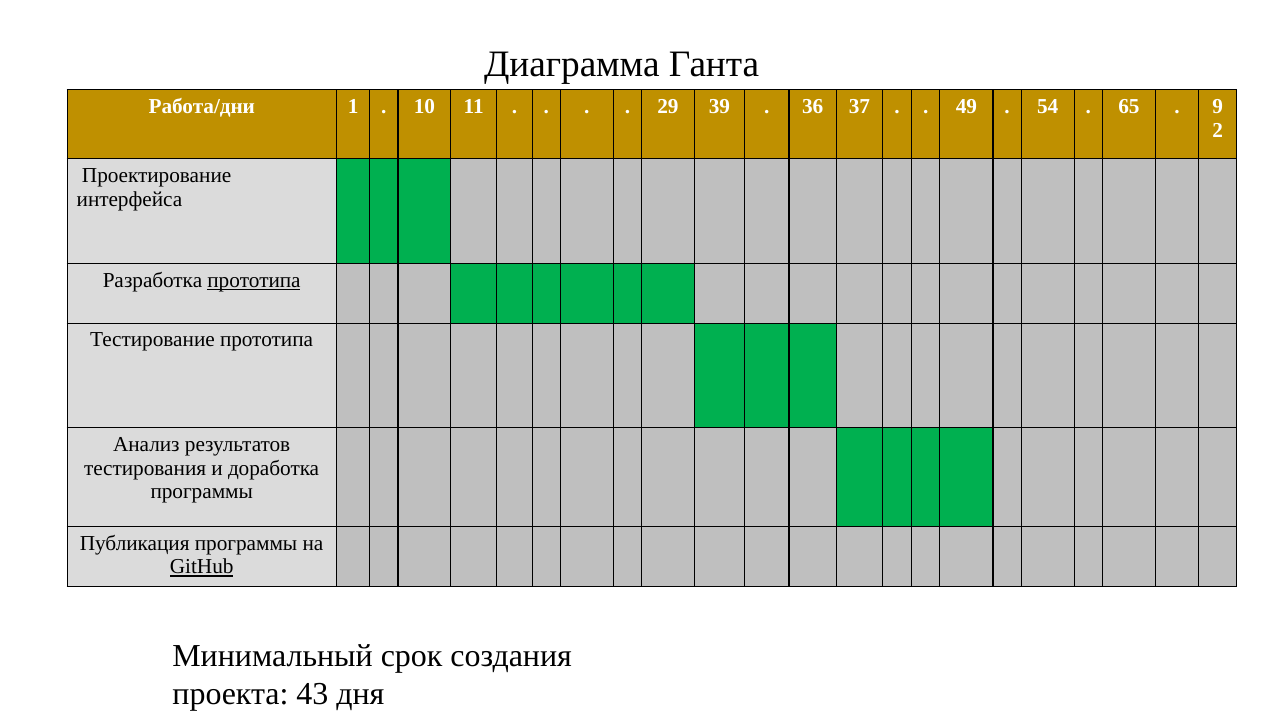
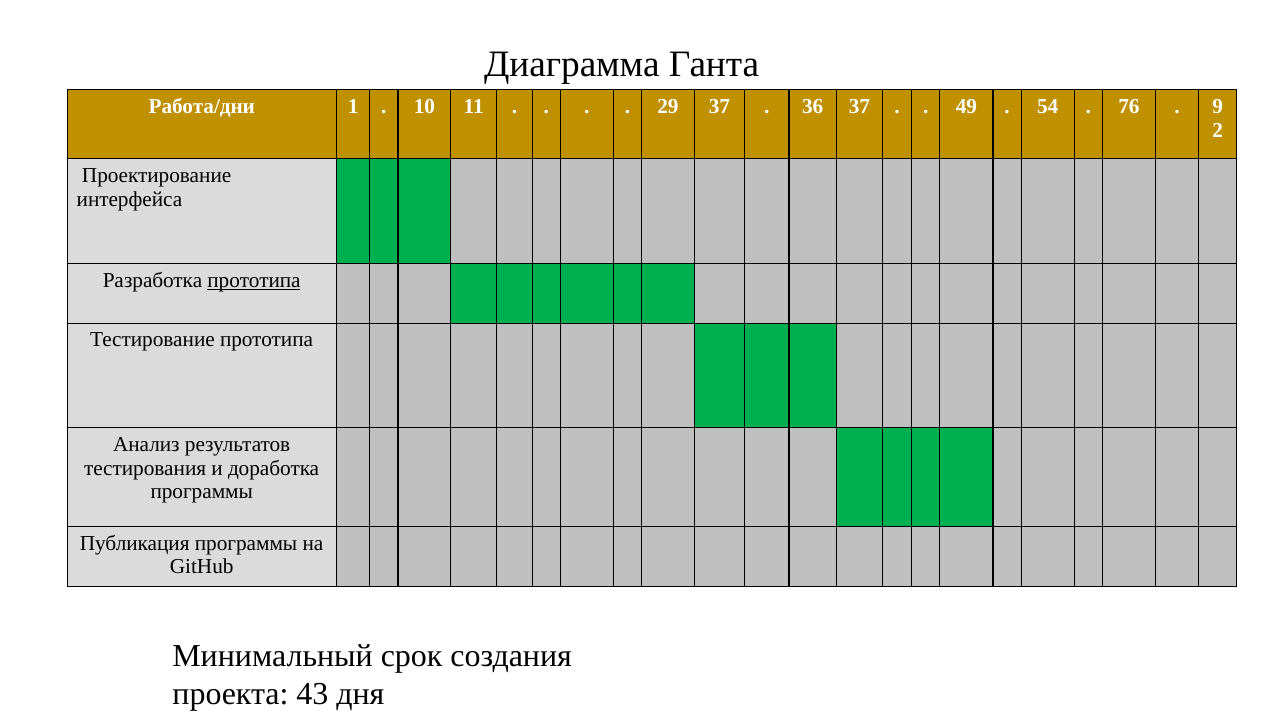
29 39: 39 -> 37 (719, 106)
65: 65 -> 76 (1129, 106)
GitHub underline: present -> none (202, 567)
